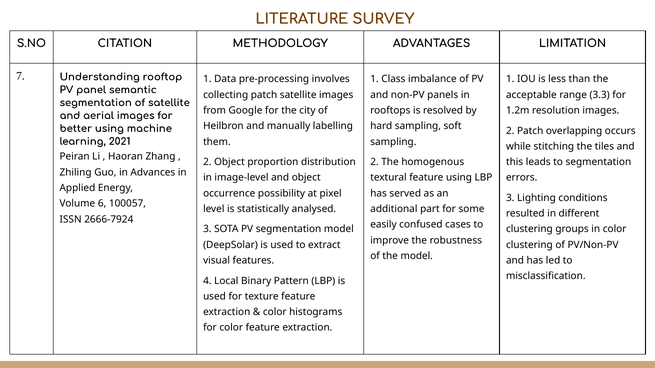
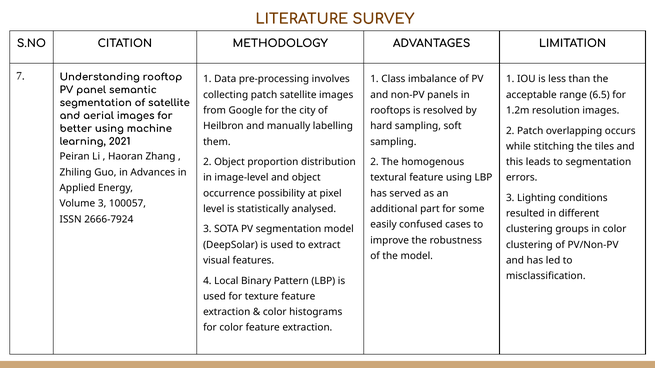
3.3: 3.3 -> 6.5 (600, 95)
Volume 6: 6 -> 3 (102, 204)
